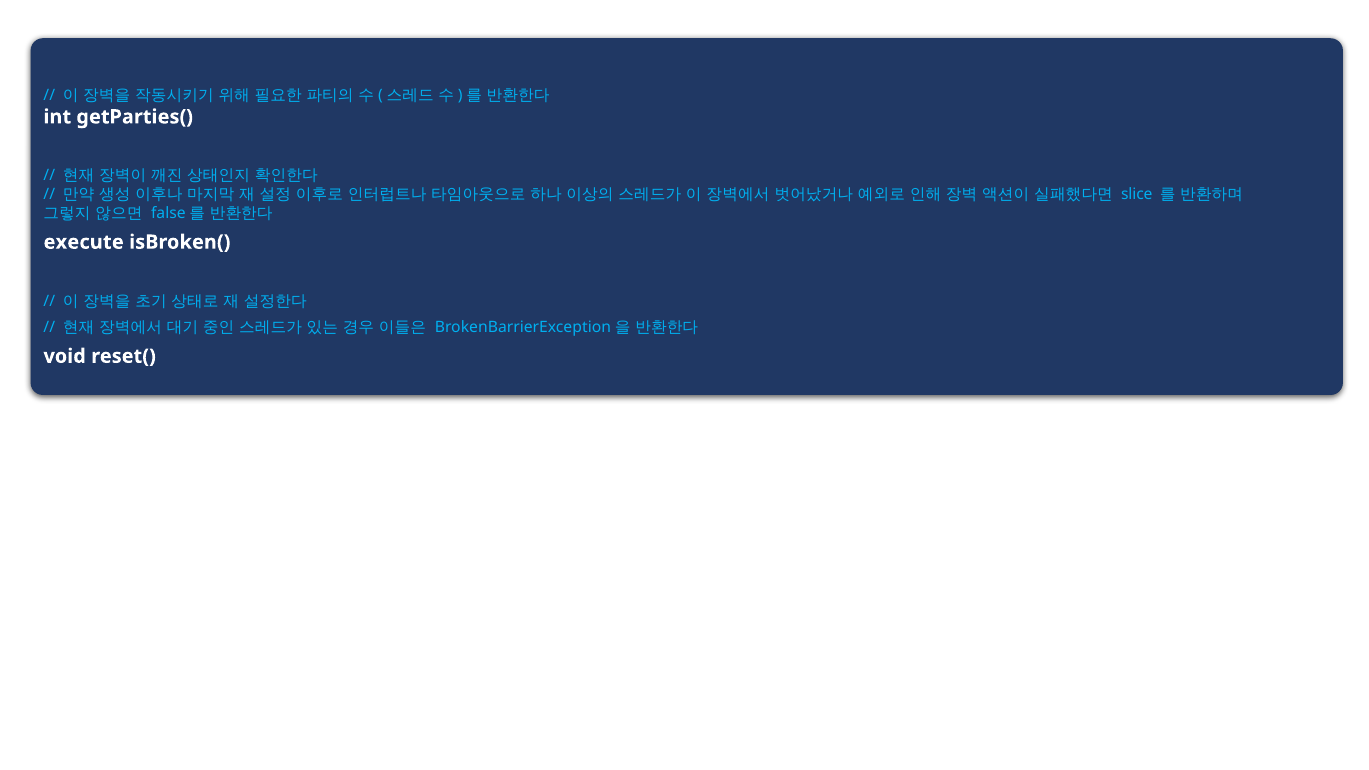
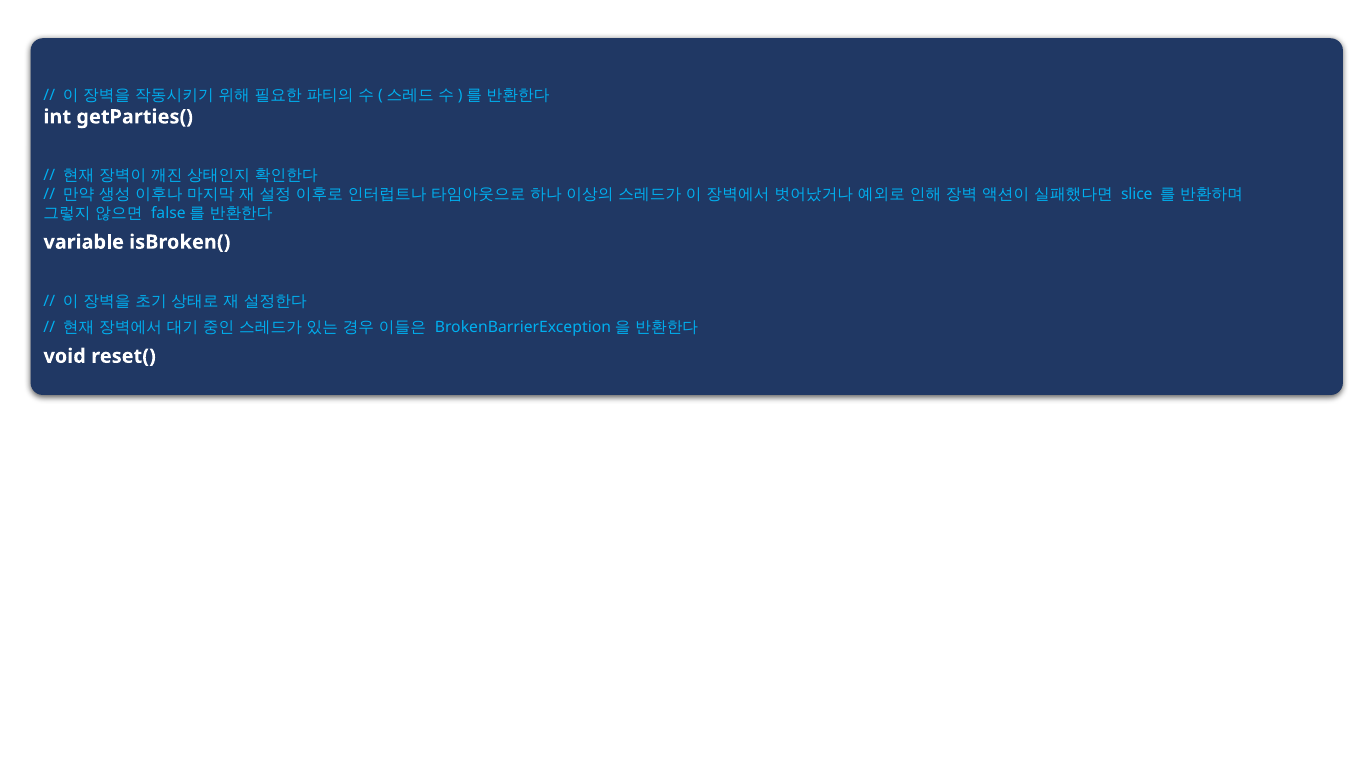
execute: execute -> variable (84, 242)
